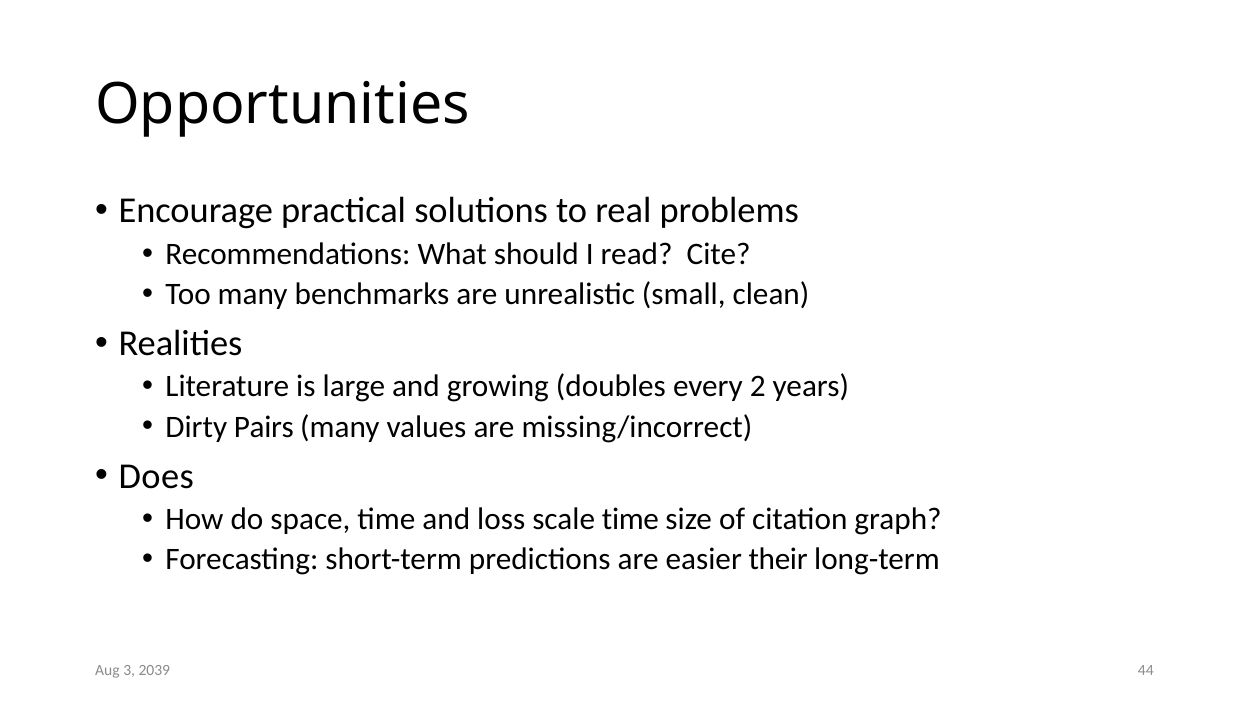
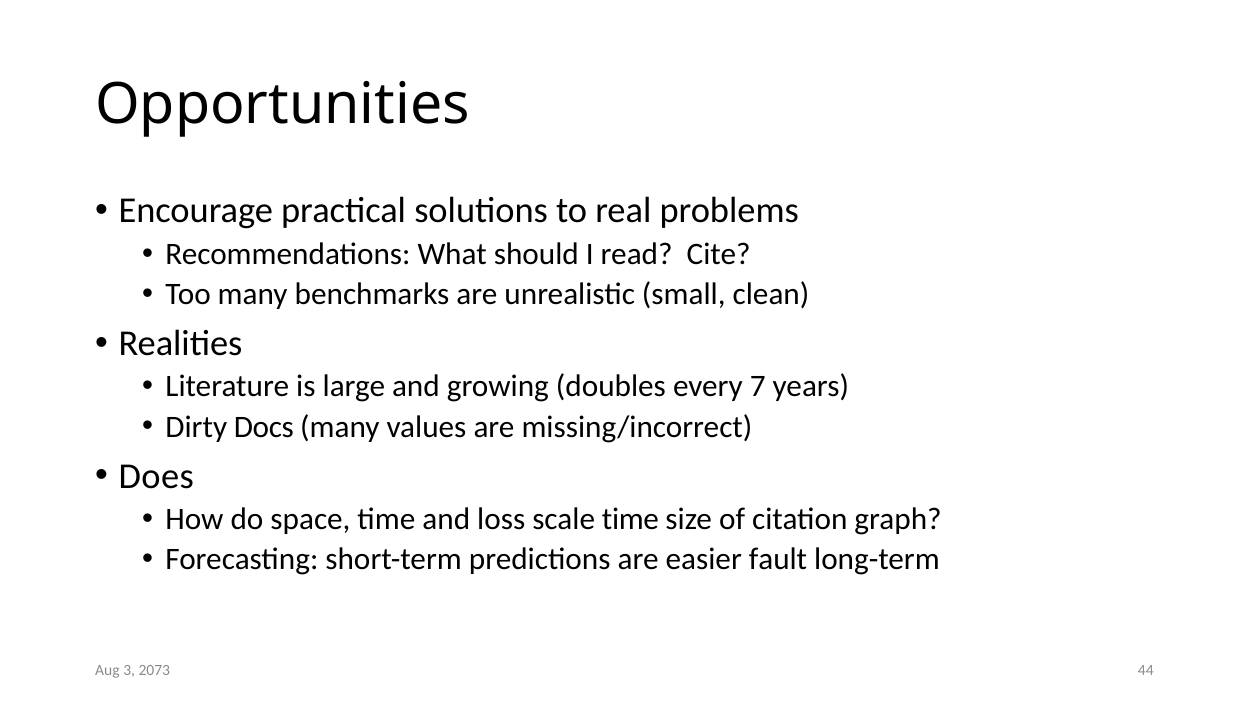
2: 2 -> 7 (758, 387)
Pairs: Pairs -> Docs (264, 427)
their: their -> fault (778, 560)
2039: 2039 -> 2073 (154, 671)
